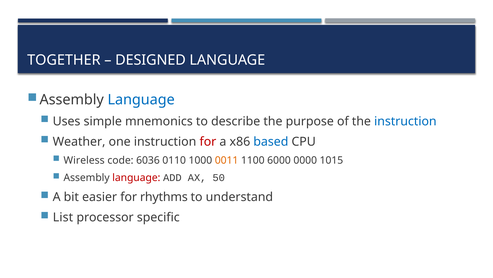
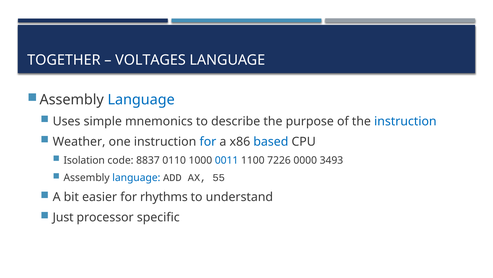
DESIGNED: DESIGNED -> VOLTAGES (150, 60)
for colour: red -> blue (208, 141)
Wireless: Wireless -> Isolation (84, 160)
6036: 6036 -> 8837 (148, 160)
0011 colour: orange -> blue (227, 160)
6000: 6000 -> 7226 (279, 160)
1015: 1015 -> 3493 (331, 160)
language colour: red -> blue (136, 177)
50: 50 -> 55 (219, 177)
List: List -> Just (63, 217)
